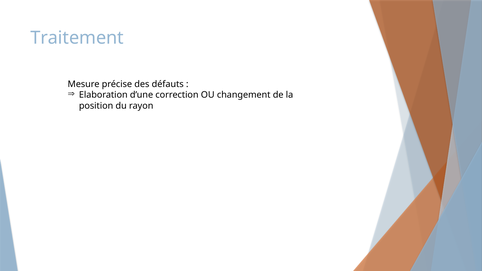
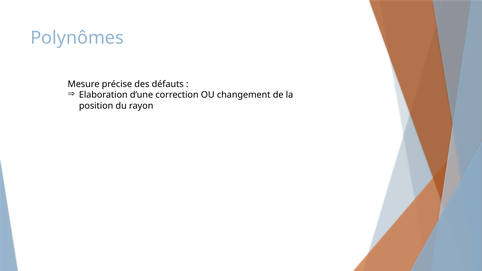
Traitement: Traitement -> Polynômes (77, 38)
